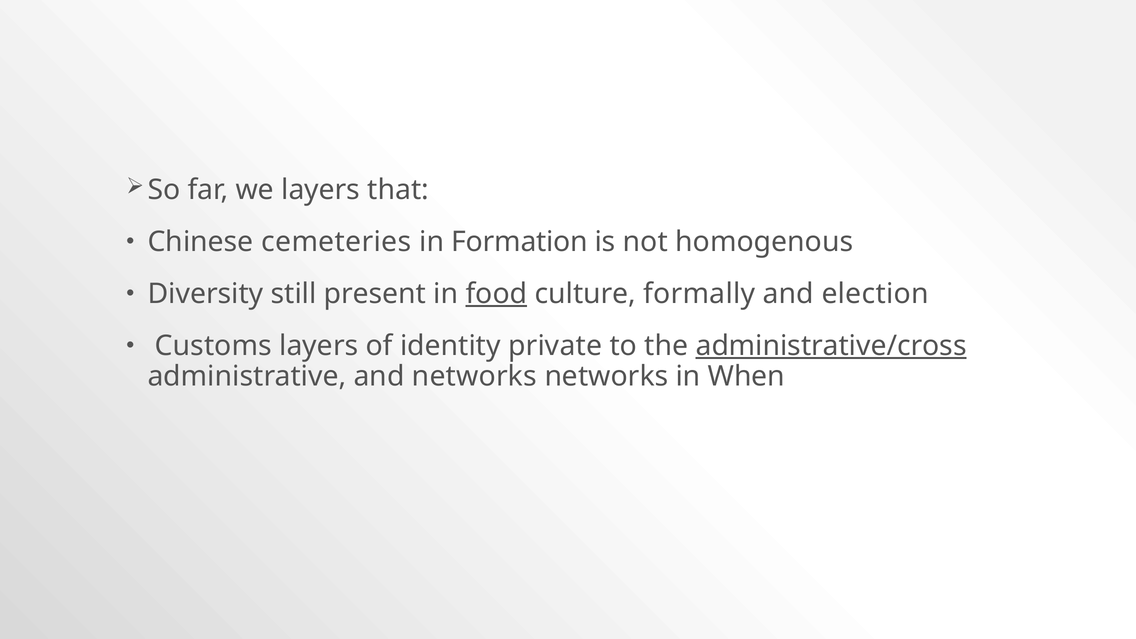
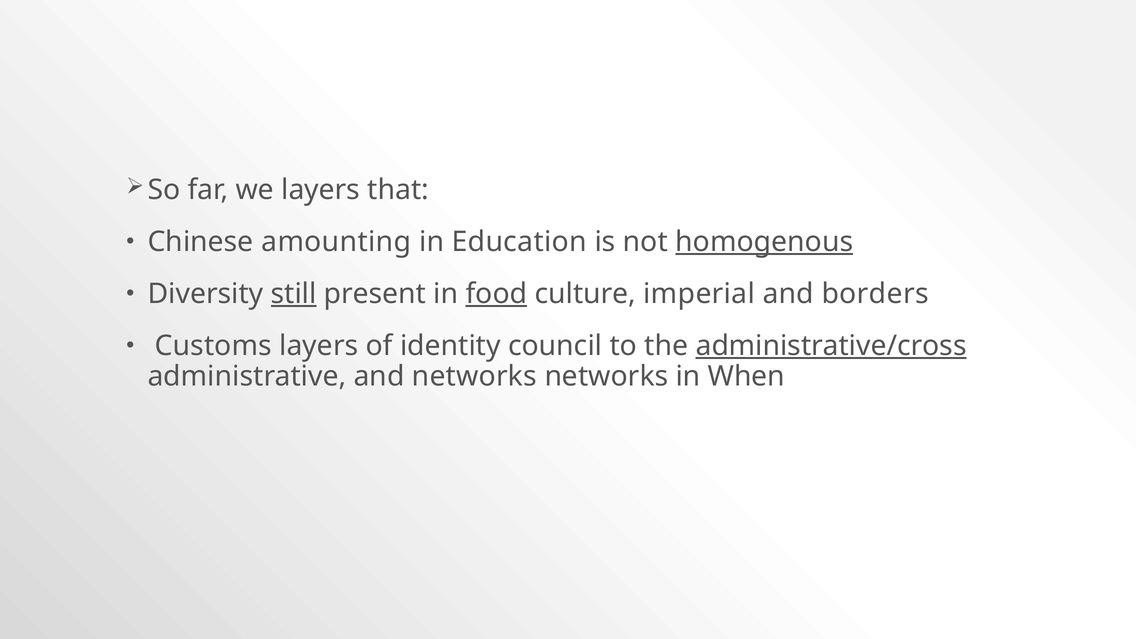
cemeteries: cemeteries -> amounting (336, 242)
Formation: Formation -> Education (519, 242)
homogenous underline: none -> present (764, 242)
still underline: none -> present (294, 294)
formally: formally -> imperial (699, 294)
election: election -> borders (875, 294)
private: private -> council (555, 346)
